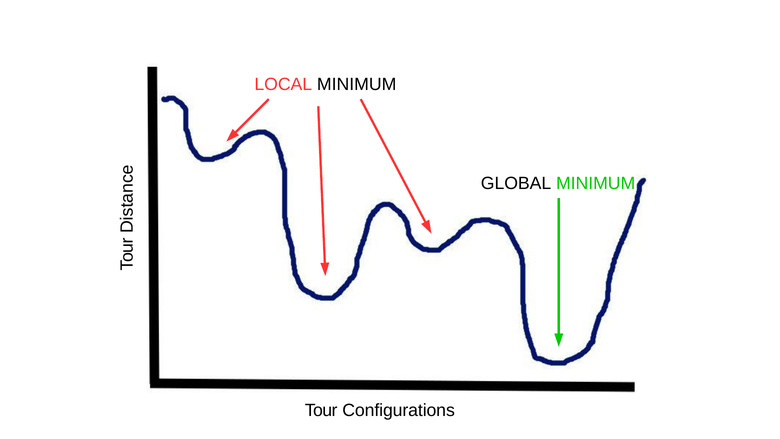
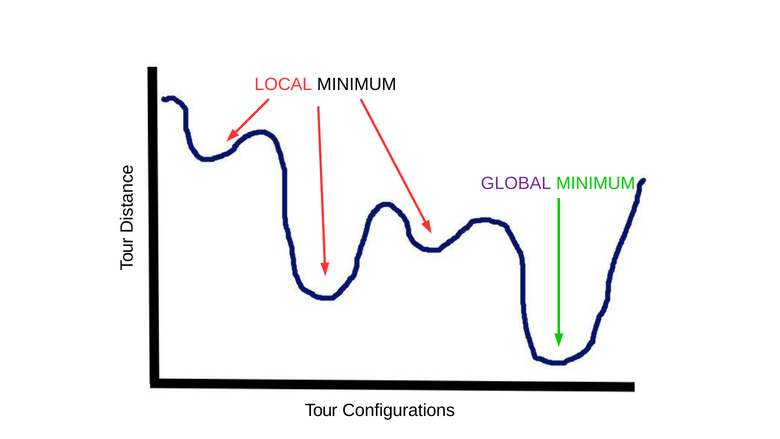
GLOBAL colour: black -> purple (516, 183)
